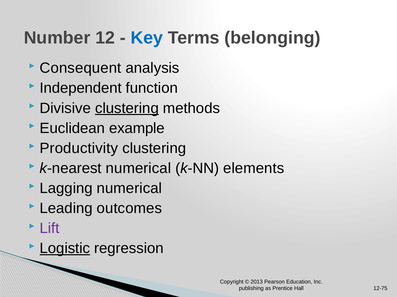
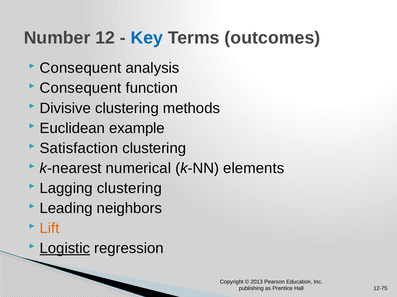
belonging: belonging -> outcomes (272, 38)
Independent: Independent -> Consequent (81, 88)
clustering underline: present -> none (127, 108)
Productivity: Productivity -> Satisfaction (79, 149)
Lagging numerical: numerical -> clustering (129, 189)
outcomes: outcomes -> neighbors (129, 209)
Lift colour: purple -> orange (50, 229)
